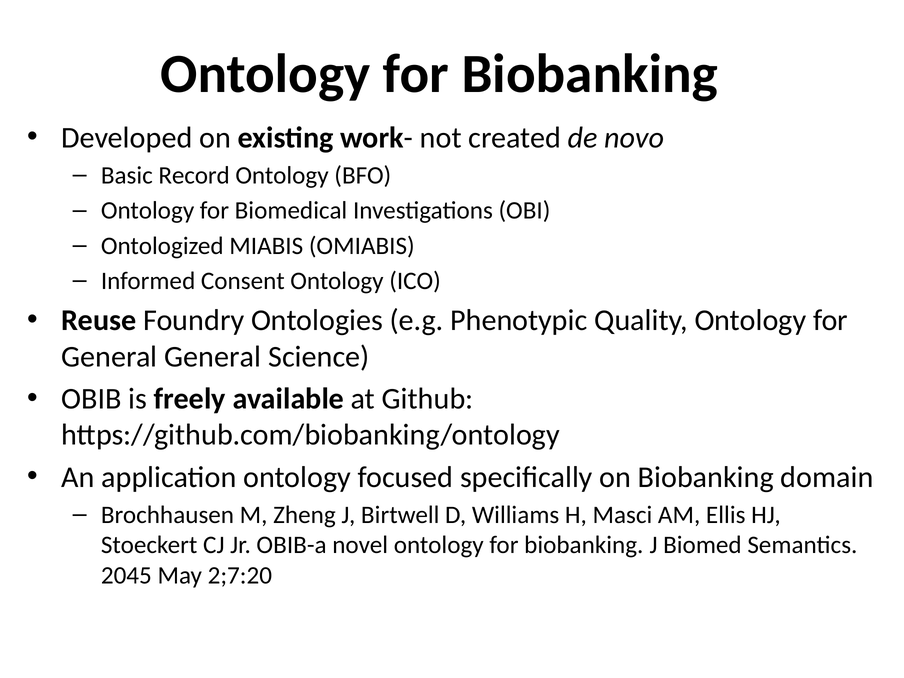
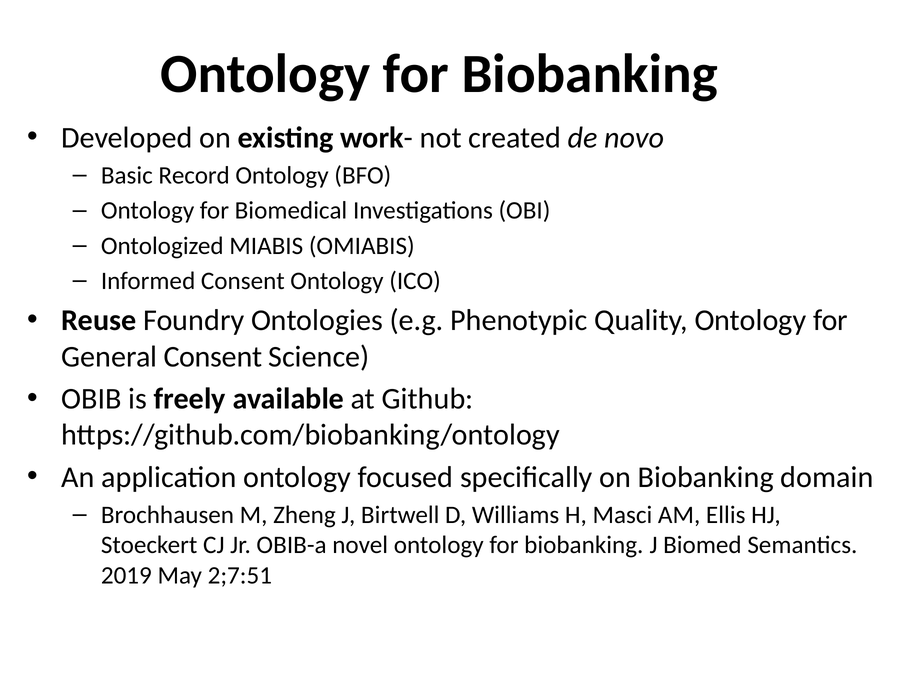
General General: General -> Consent (213, 357)
2045: 2045 -> 2019 (126, 575)
2;7:20: 2;7:20 -> 2;7:51 (240, 575)
